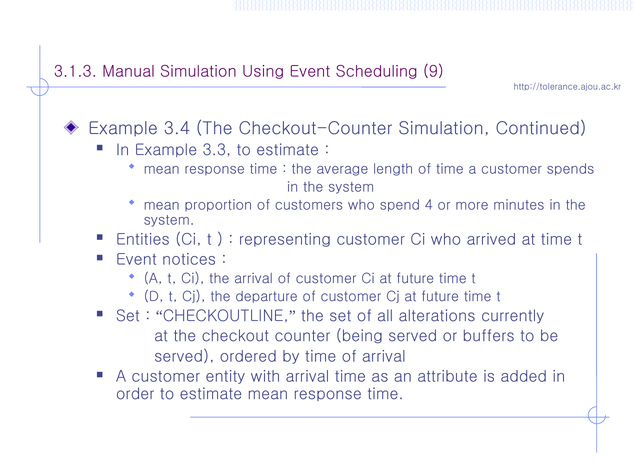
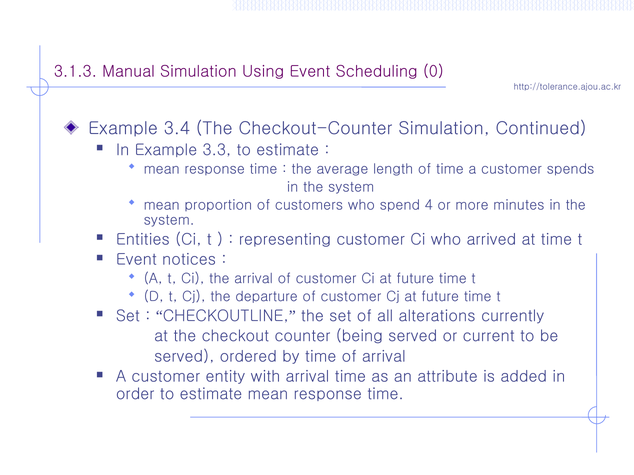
9: 9 -> 0 (433, 71)
buffers: buffers -> current (489, 337)
